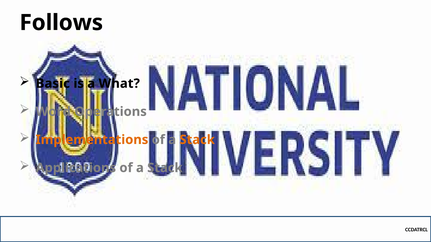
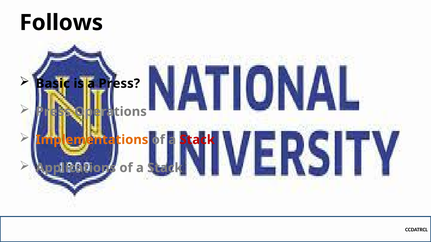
a What: What -> Press (119, 84)
Word: Word -> Press (53, 112)
Stack colour: orange -> red (197, 140)
